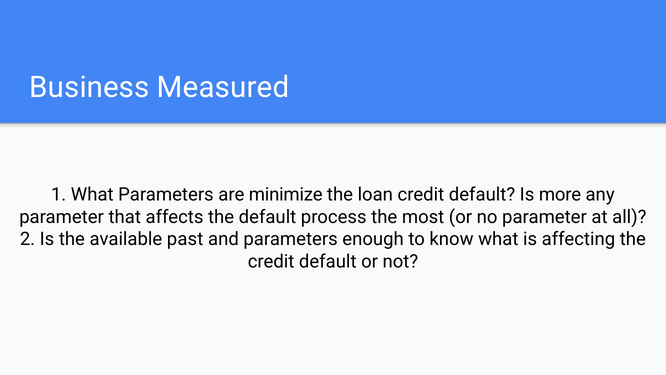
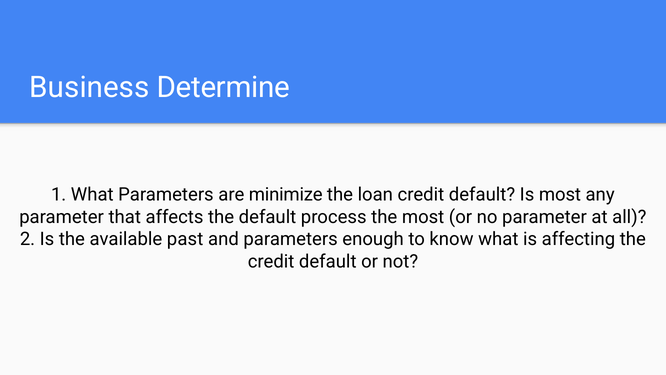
Measured: Measured -> Determine (223, 87)
Is more: more -> most (560, 195)
